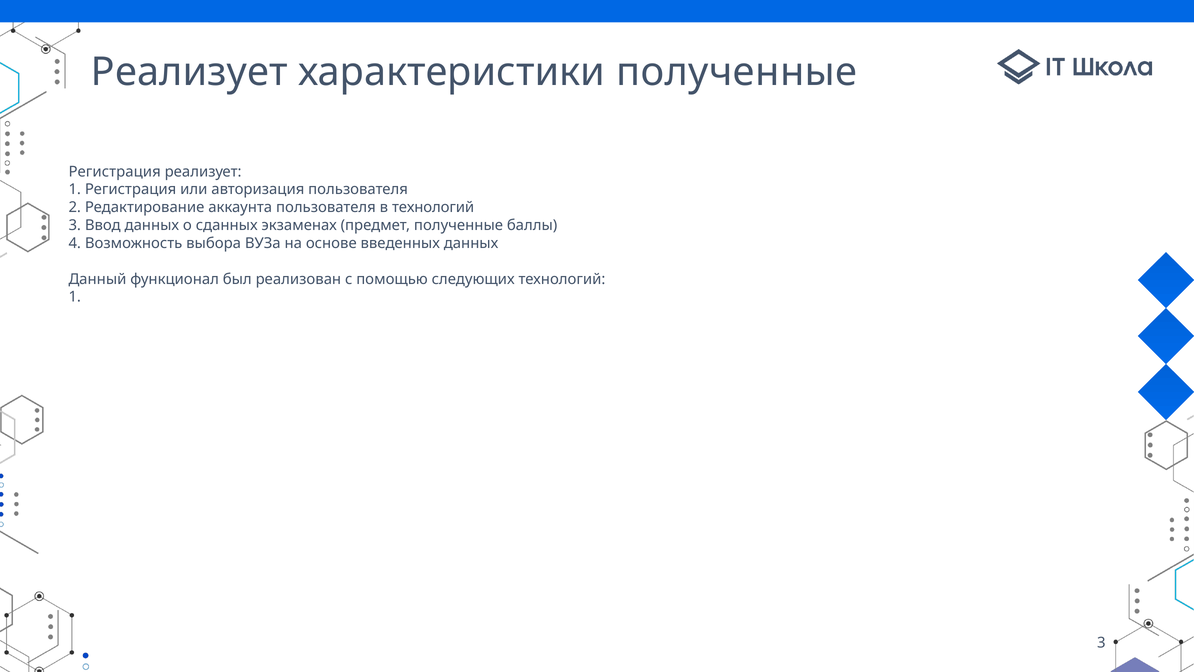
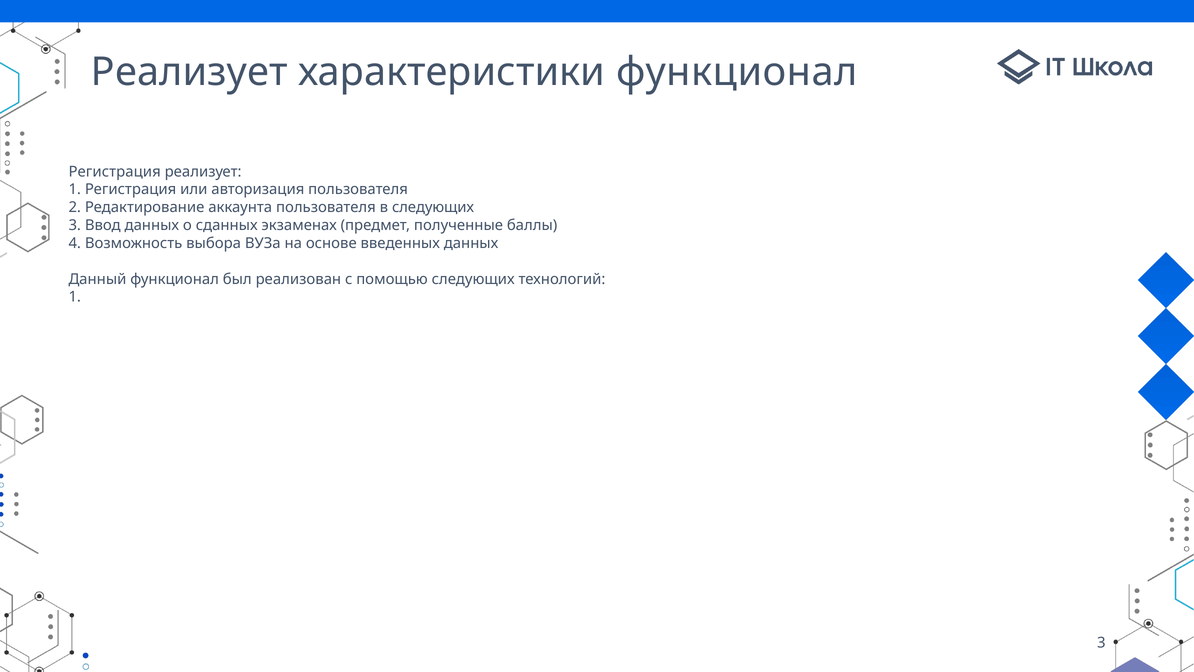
характеристики полученные: полученные -> функционал (737, 72)
в технологий: технологий -> следующих (433, 207)
